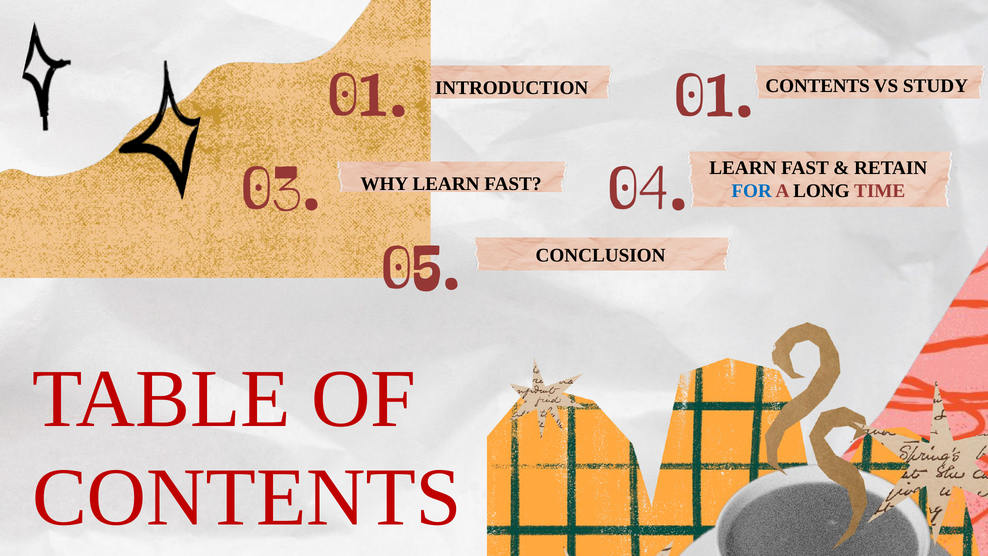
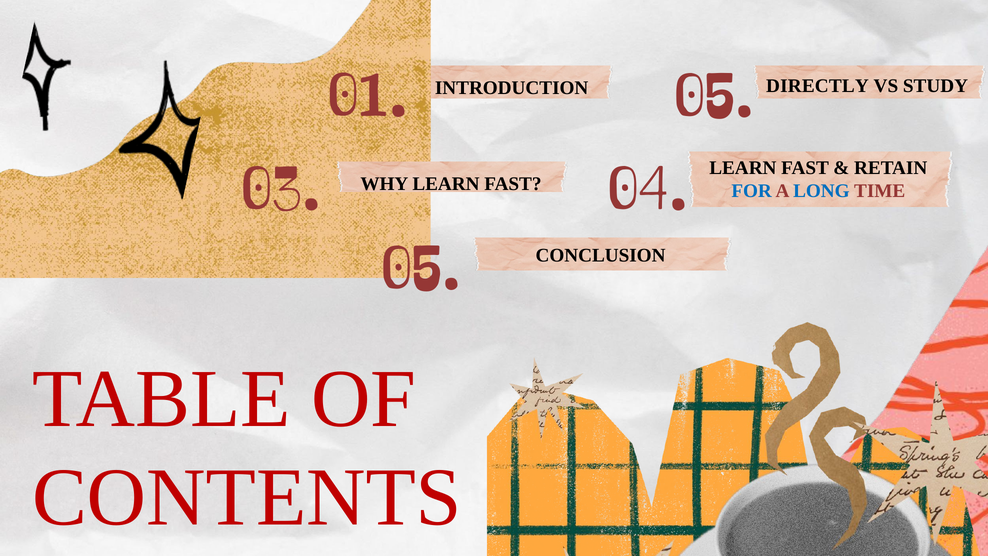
01: 01 -> 05 (705, 97)
CONTENTS: CONTENTS -> DIRECTLY (817, 86)
LONG colour: black -> blue (821, 191)
